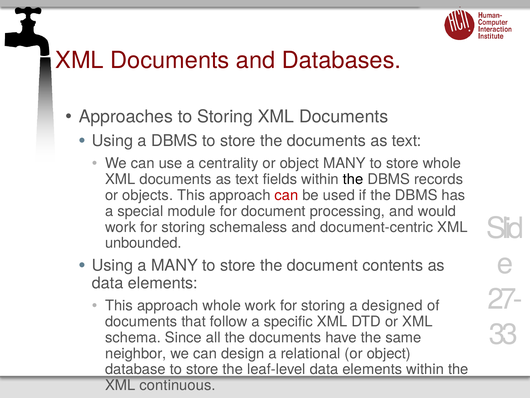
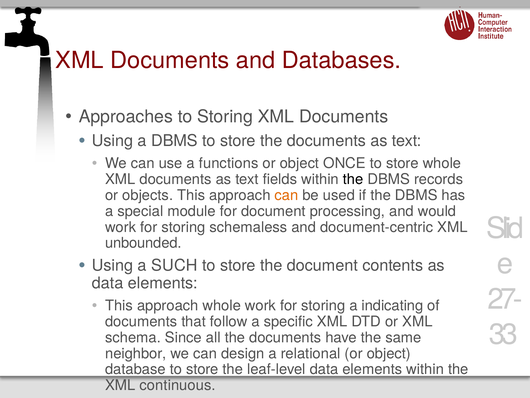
centrality: centrality -> functions (229, 163)
object MANY: MANY -> ONCE (344, 163)
can colour: red -> orange (286, 195)
a MANY: MANY -> SUCH (174, 265)
designed: designed -> indicating (392, 305)
